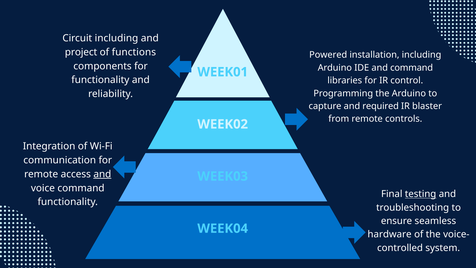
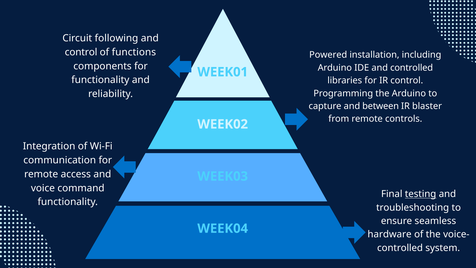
Circuit including: including -> following (116, 38)
project: project -> control (81, 52)
and command: command -> controlled (412, 68)
required: required -> between (381, 106)
and underline: present -> none (102, 174)
